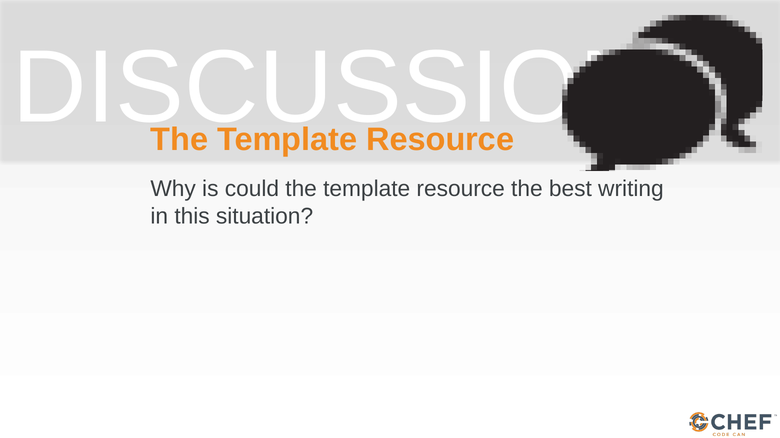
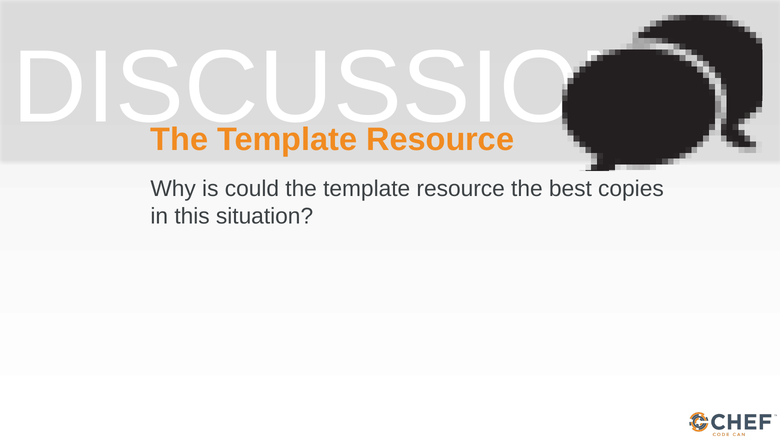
writing: writing -> copies (631, 189)
